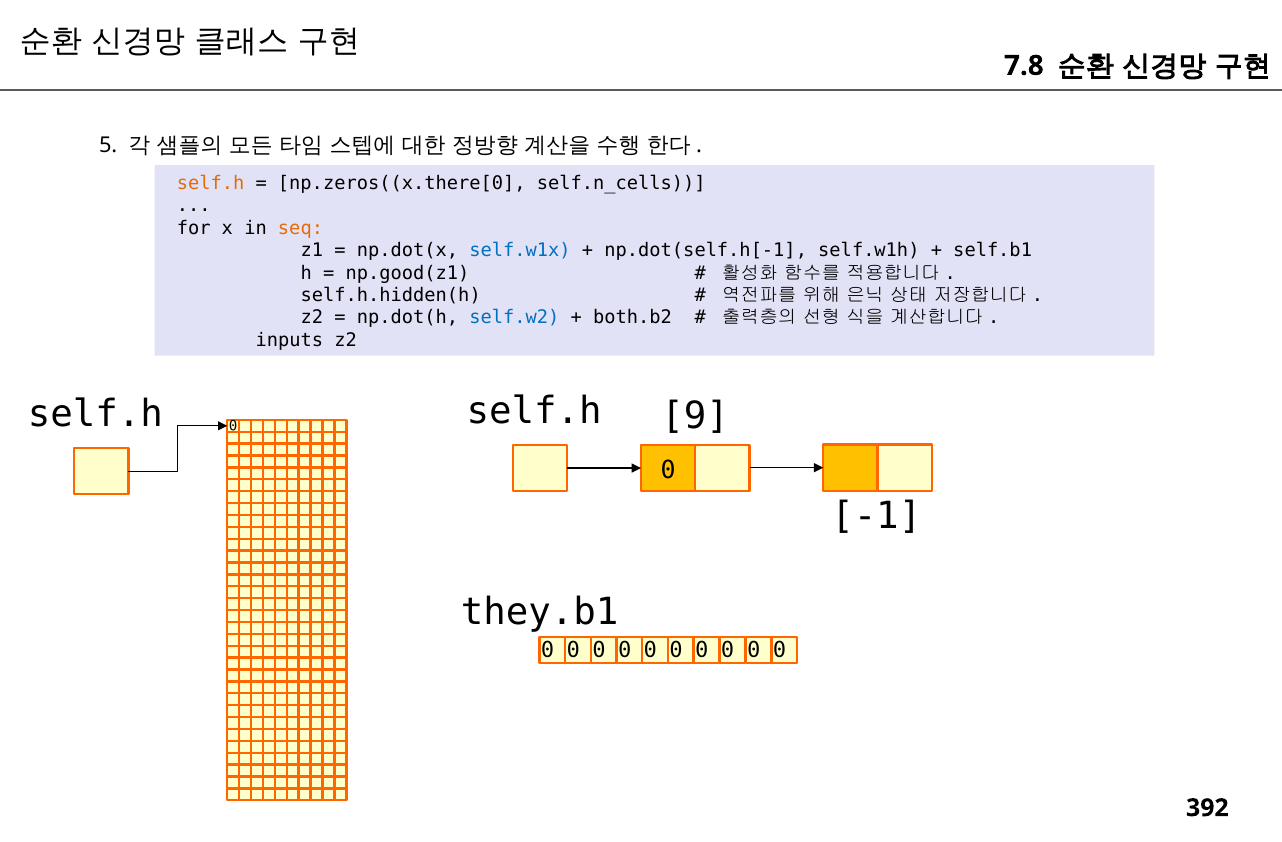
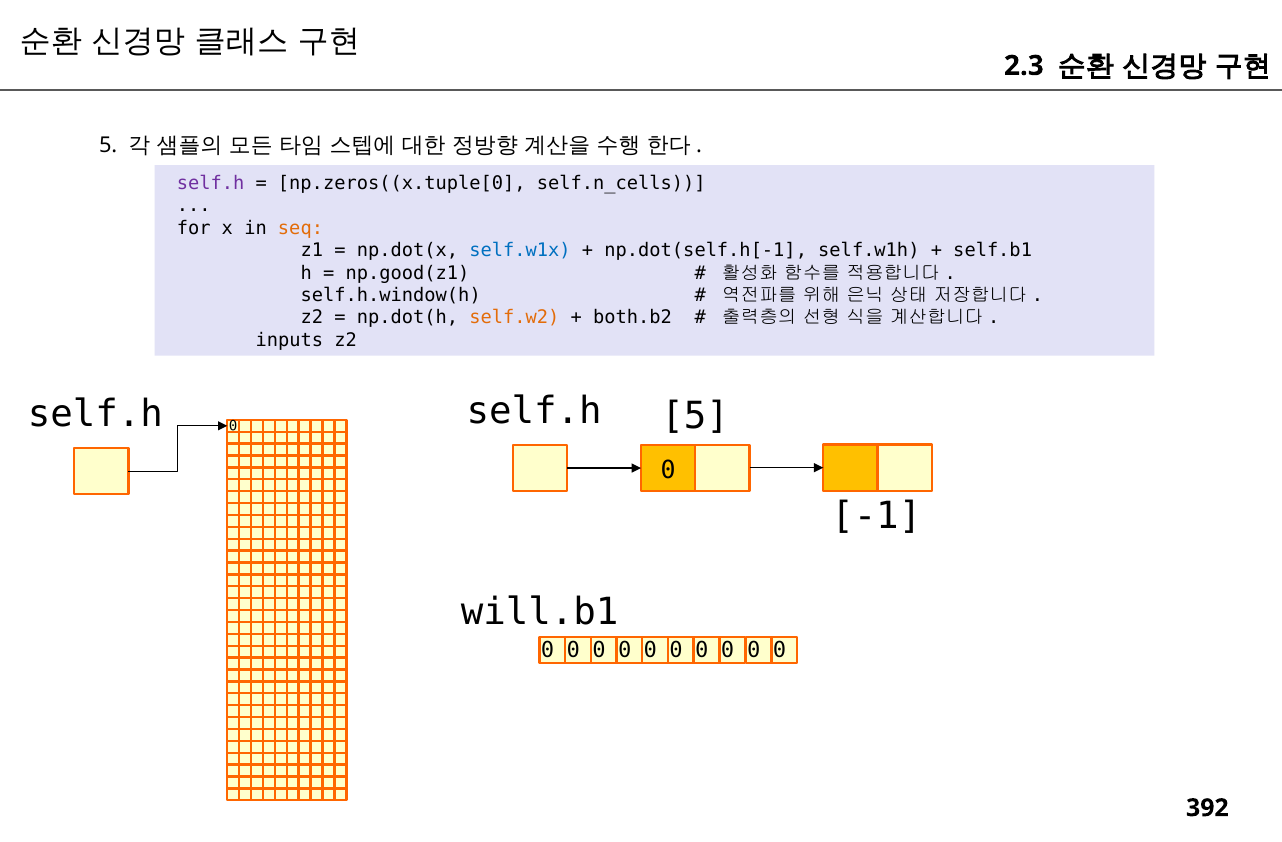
7.8: 7.8 -> 2.3 (1024, 66)
self.h colour: orange -> purple (211, 183)
np.zeros((x.there[0: np.zeros((x.there[0 -> np.zeros((x.tuple[0 (402, 183)
self.h.hidden(h: self.h.hidden(h -> self.h.window(h (391, 295)
self.w2 colour: blue -> orange (514, 318)
9: 9 -> 5 (695, 416)
they.b1: they.b1 -> will.b1 (540, 612)
